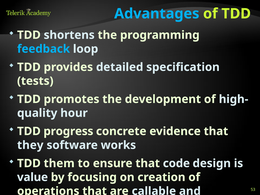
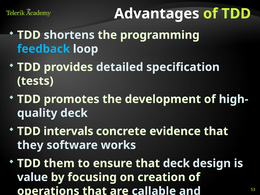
Advantages colour: light blue -> white (157, 14)
hour: hour -> deck (74, 113)
progress: progress -> intervals (68, 131)
that code: code -> deck (176, 163)
